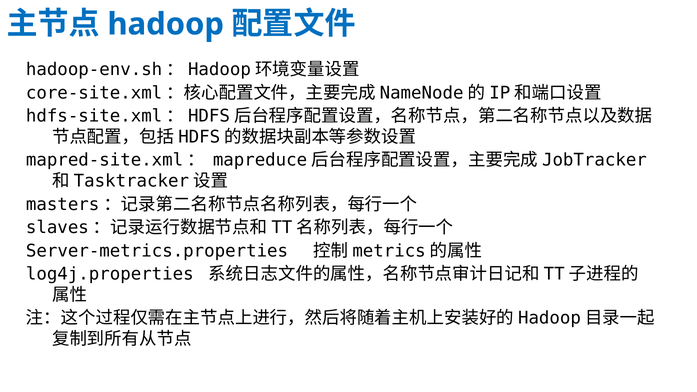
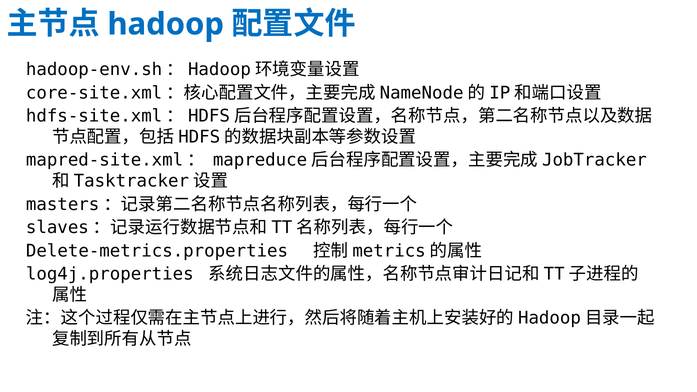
Server-metrics.properties: Server-metrics.properties -> Delete-metrics.properties (157, 251)
